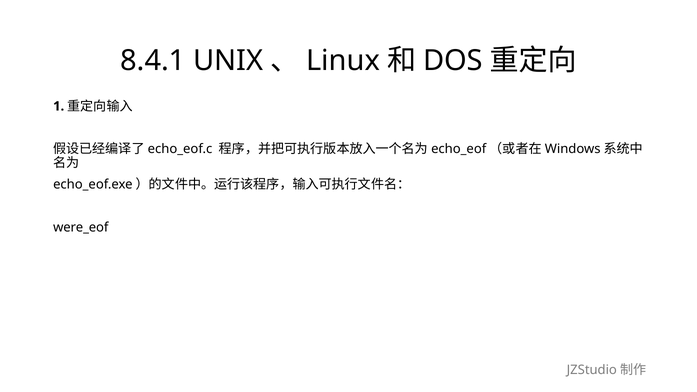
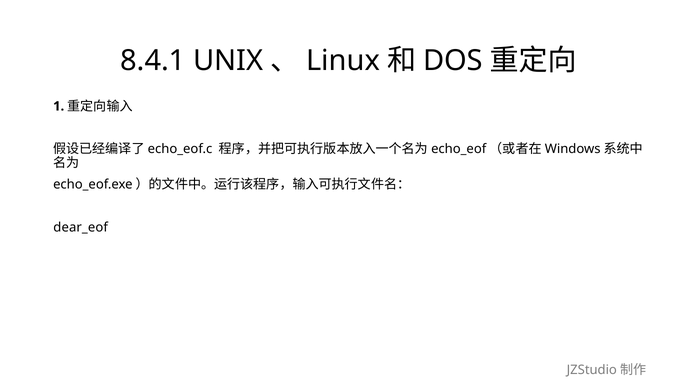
were_eof: were_eof -> dear_eof (81, 227)
